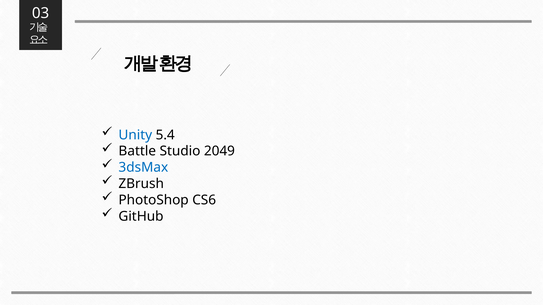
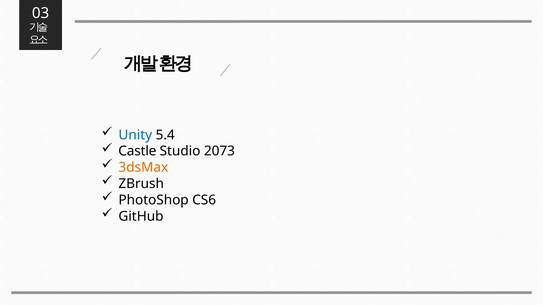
Battle: Battle -> Castle (137, 151)
2049: 2049 -> 2073 (219, 151)
3dsMax colour: blue -> orange (143, 168)
